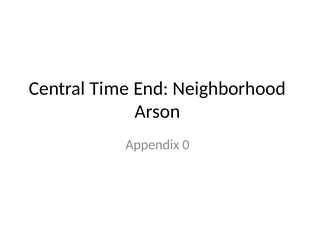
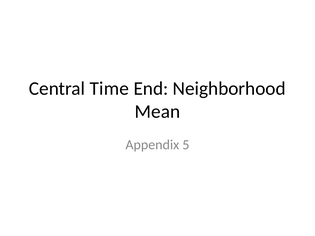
Arson: Arson -> Mean (157, 112)
0: 0 -> 5 (186, 145)
